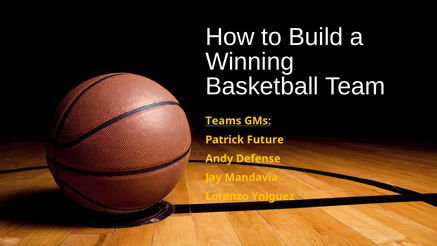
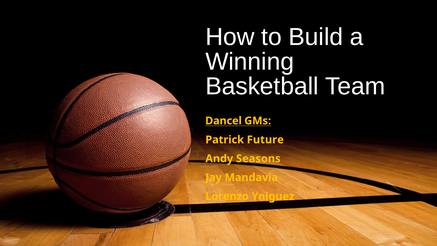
Teams: Teams -> Dancel (223, 121)
Defense: Defense -> Seasons (258, 158)
